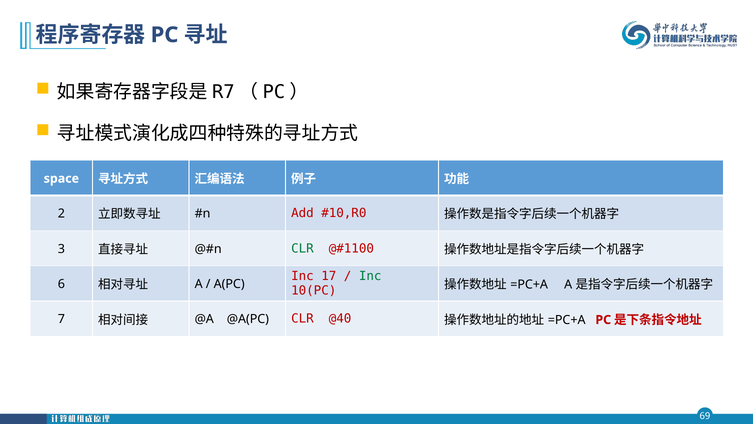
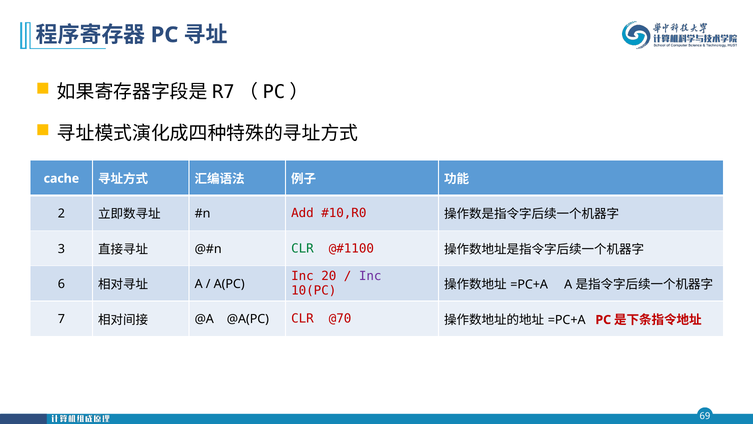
space: space -> cache (61, 178)
17: 17 -> 20 (329, 276)
Inc colour: green -> purple (370, 276)
@40: @40 -> @70 (340, 318)
